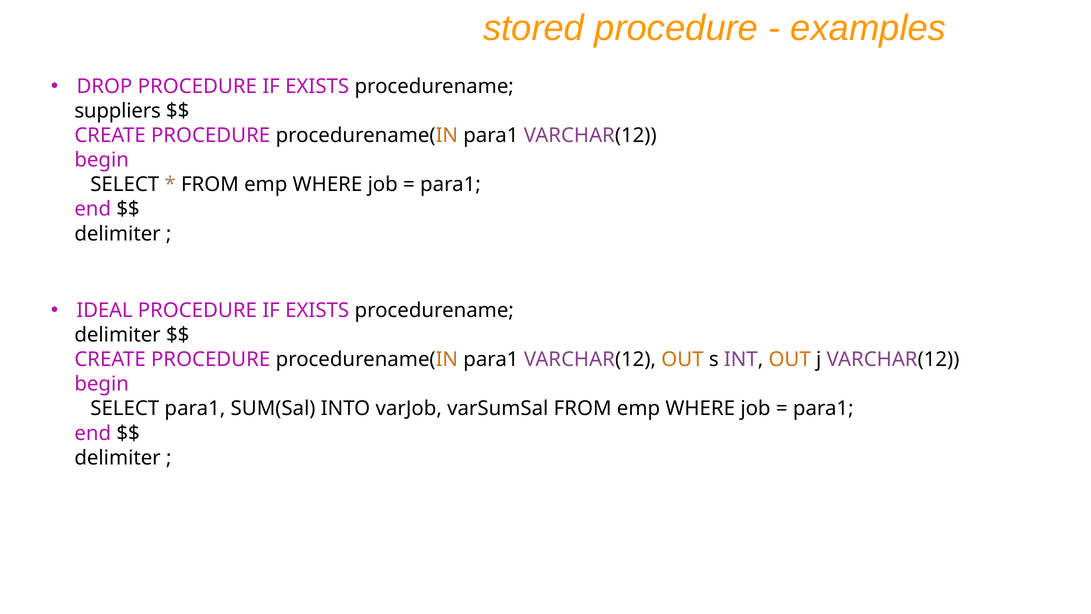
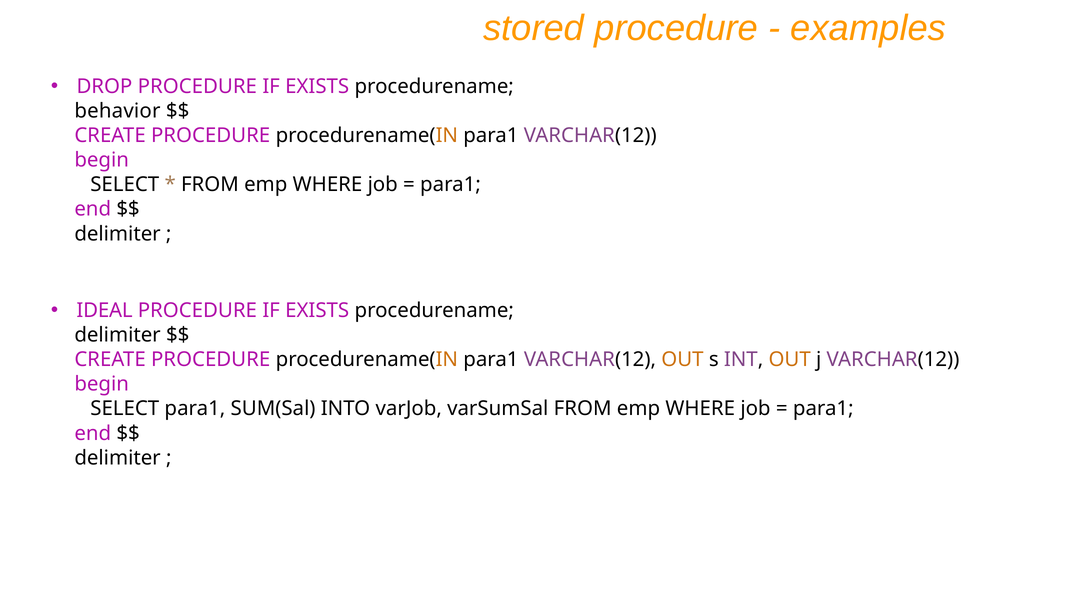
suppliers: suppliers -> behavior (117, 111)
